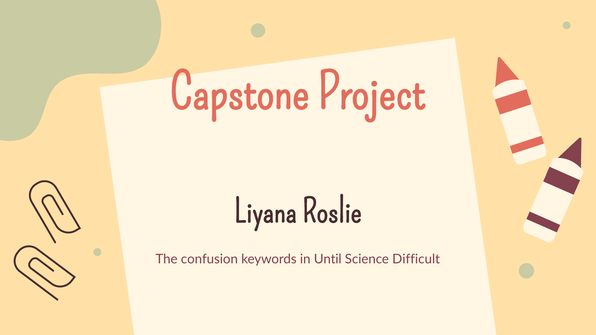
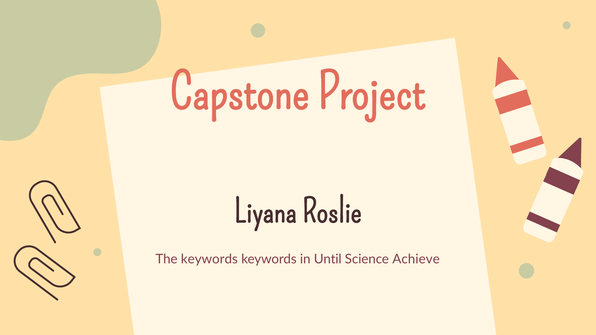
The confusion: confusion -> keywords (209, 259)
Difficult: Difficult -> Achieve (416, 259)
